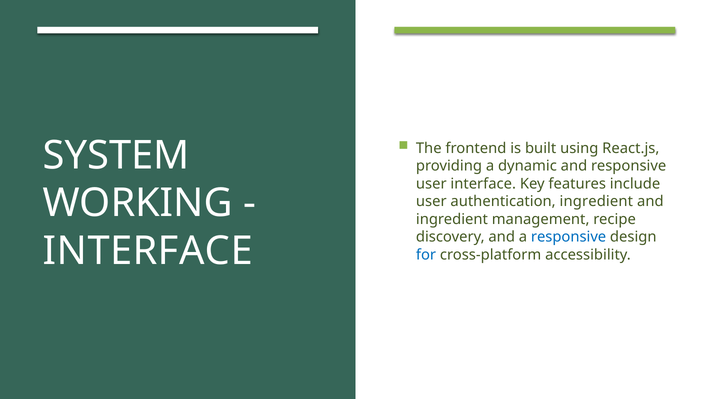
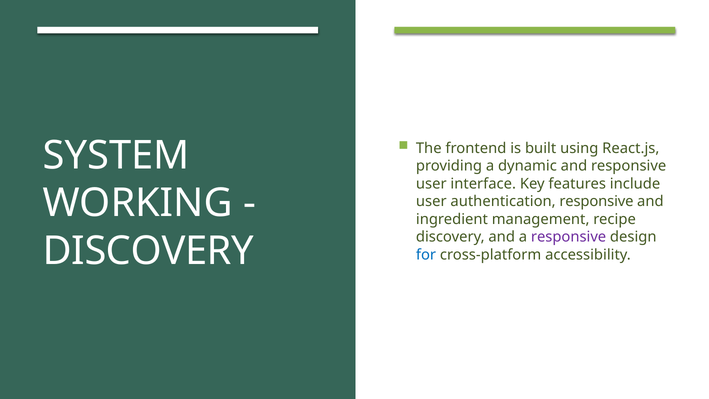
authentication ingredient: ingredient -> responsive (596, 201)
responsive colour: blue -> purple (569, 237)
INTERFACE: INTERFACE -> DISCOVERY (148, 251)
